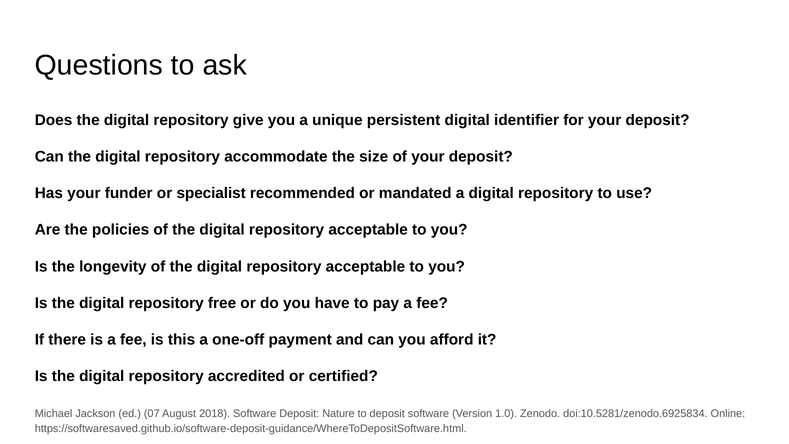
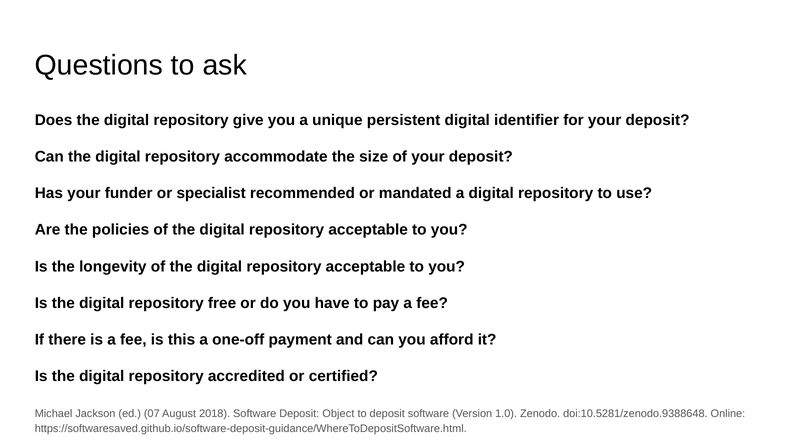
Nature: Nature -> Object (338, 413)
doi:10.5281/zenodo.6925834: doi:10.5281/zenodo.6925834 -> doi:10.5281/zenodo.9388648 (635, 413)
